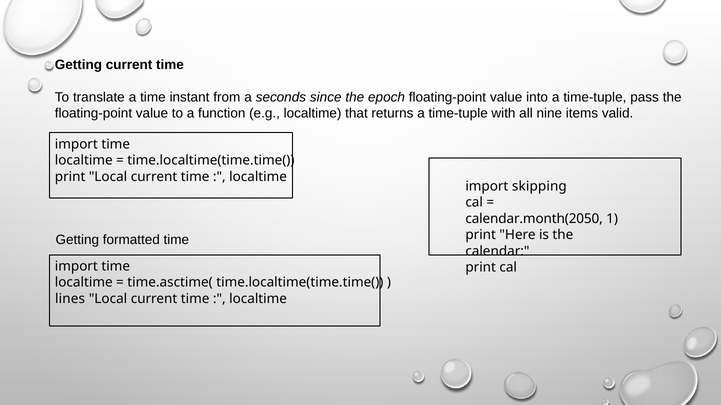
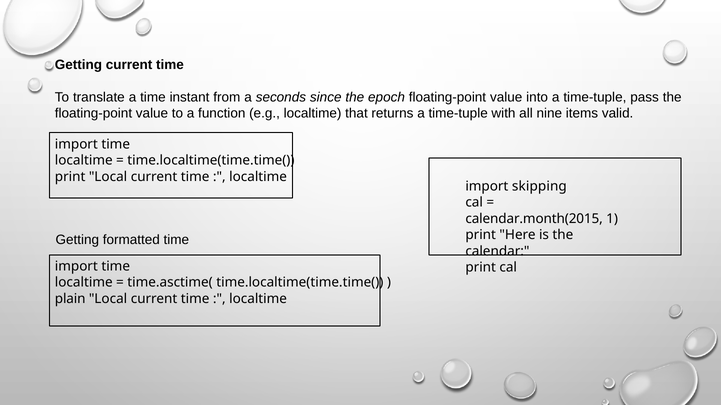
calendar.month(2050: calendar.month(2050 -> calendar.month(2015 (534, 219)
lines: lines -> plain (70, 299)
